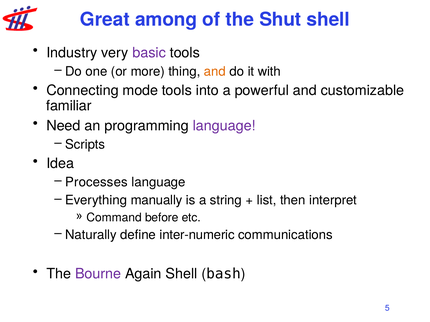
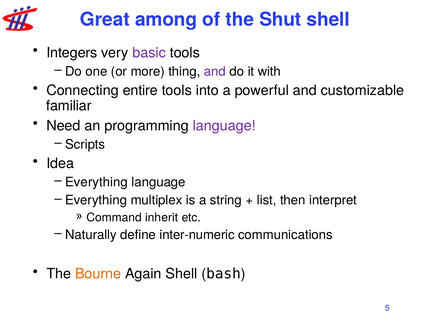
Industry: Industry -> Integers (72, 53)
and colour: orange -> purple (215, 72)
mode: mode -> entire (140, 91)
Processes: Processes -> Everything (97, 183)
manually: manually -> multiplex (156, 201)
before: before -> inherit (162, 218)
Bourne colour: purple -> orange (98, 274)
